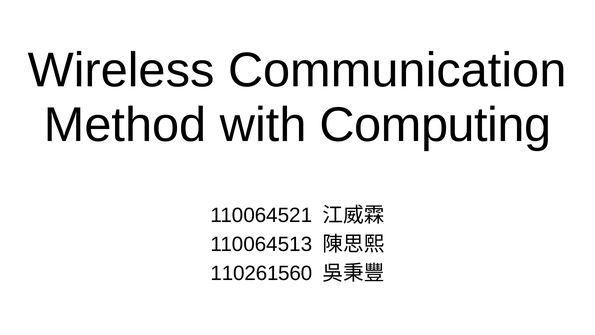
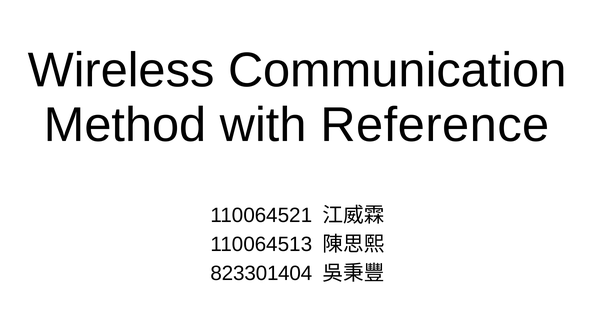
Computing: Computing -> Reference (435, 125)
110261560: 110261560 -> 823301404 (261, 273)
